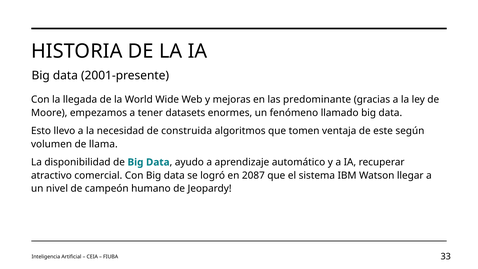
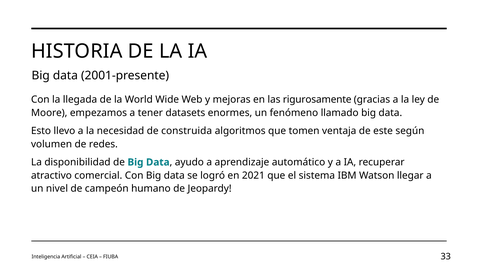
predominante: predominante -> rigurosamente (317, 100)
llama: llama -> redes (103, 144)
2087: 2087 -> 2021 (253, 175)
